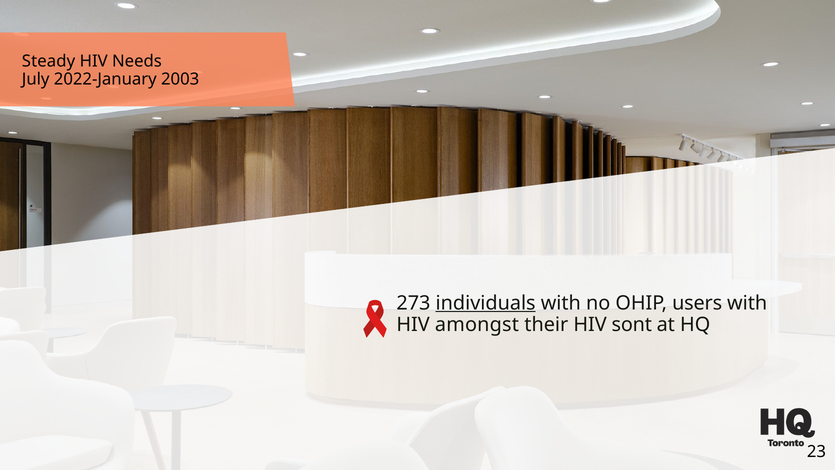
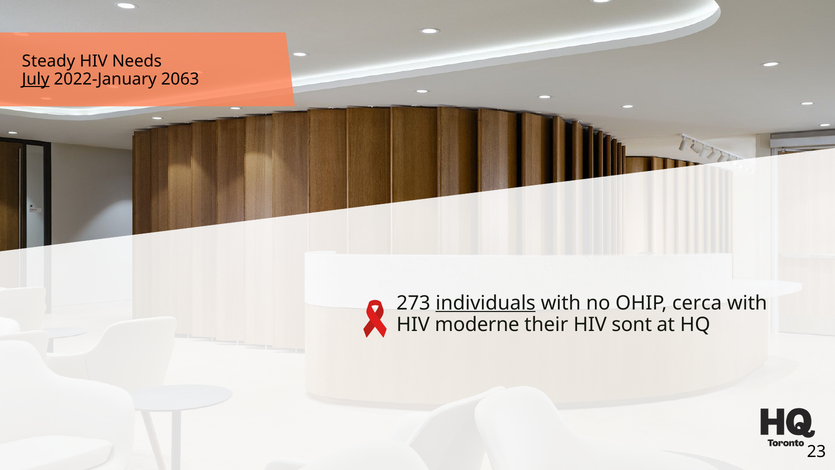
July underline: none -> present (36, 79)
2003: 2003 -> 2063 (180, 79)
users: users -> cerca (697, 303)
amongst: amongst -> moderne (477, 325)
